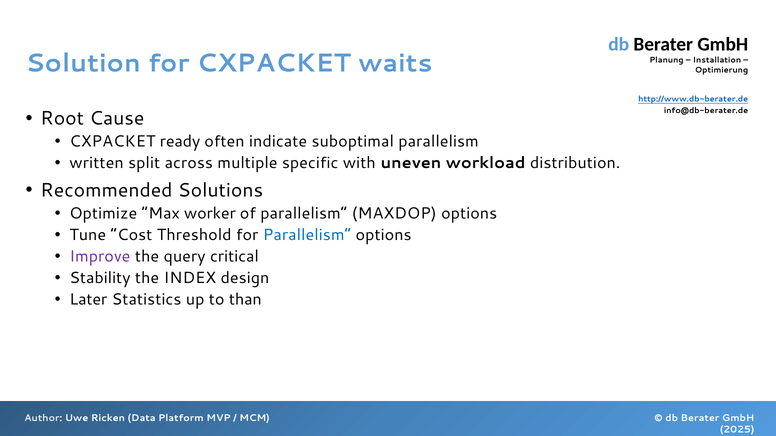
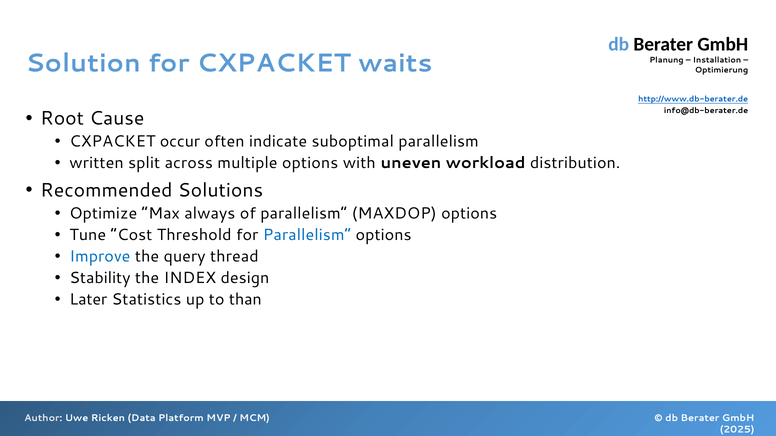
ready: ready -> occur (180, 142)
multiple specific: specific -> options (310, 163)
worker: worker -> always (210, 214)
Improve colour: purple -> blue (100, 257)
critical: critical -> thread (234, 257)
